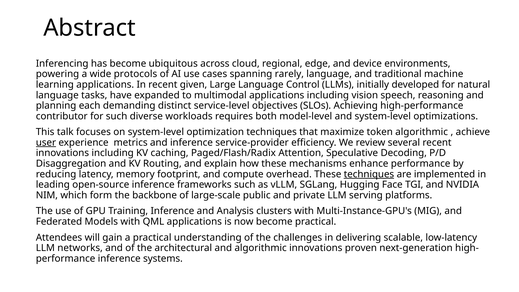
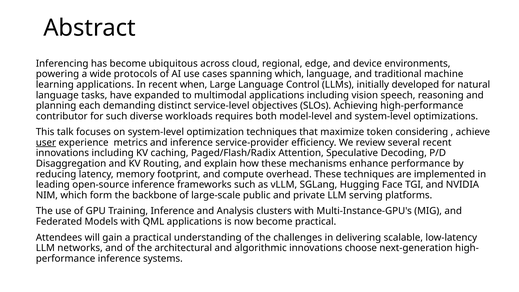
spanning rarely: rarely -> which (289, 74)
given: given -> when (194, 85)
token algorithmic: algorithmic -> considering (422, 132)
techniques underline: present -> none (369, 174)
proven: proven -> choose (361, 248)
